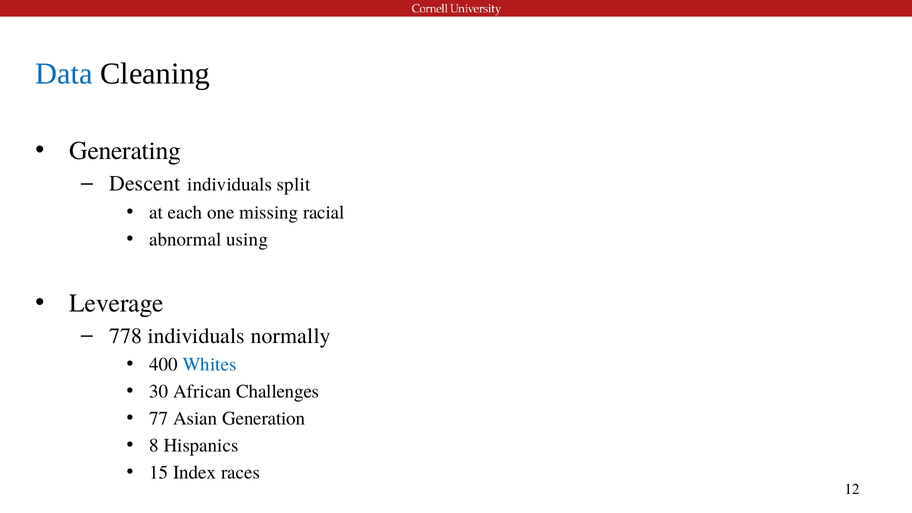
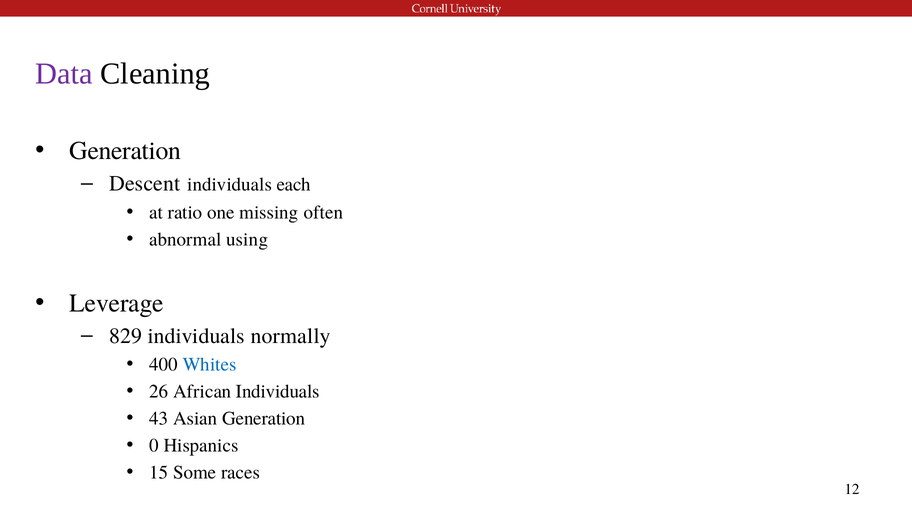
Data colour: blue -> purple (64, 74)
Generating: Generating -> Generation (125, 151)
split: split -> each (294, 185)
each: each -> ratio (185, 212)
racial: racial -> often (324, 212)
778: 778 -> 829 (126, 336)
30: 30 -> 26 (159, 392)
African Challenges: Challenges -> Individuals (278, 392)
77: 77 -> 43 (159, 419)
8: 8 -> 0 (154, 446)
Index: Index -> Some (195, 473)
